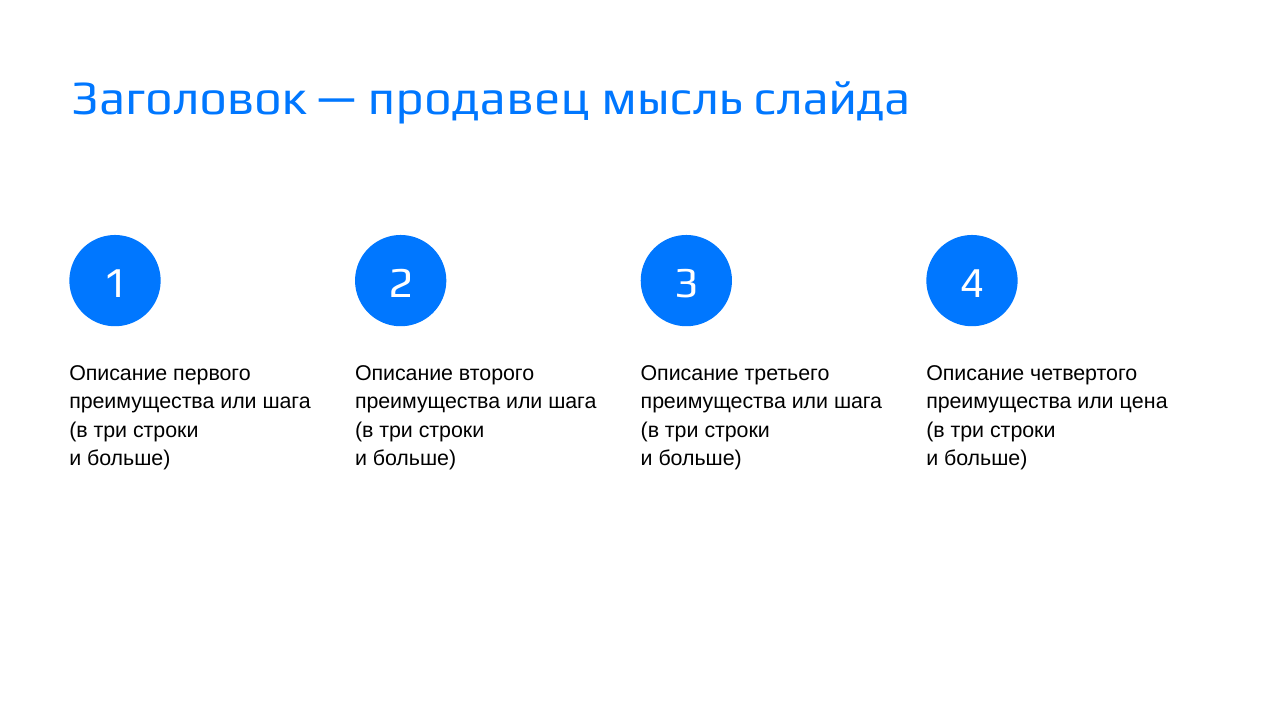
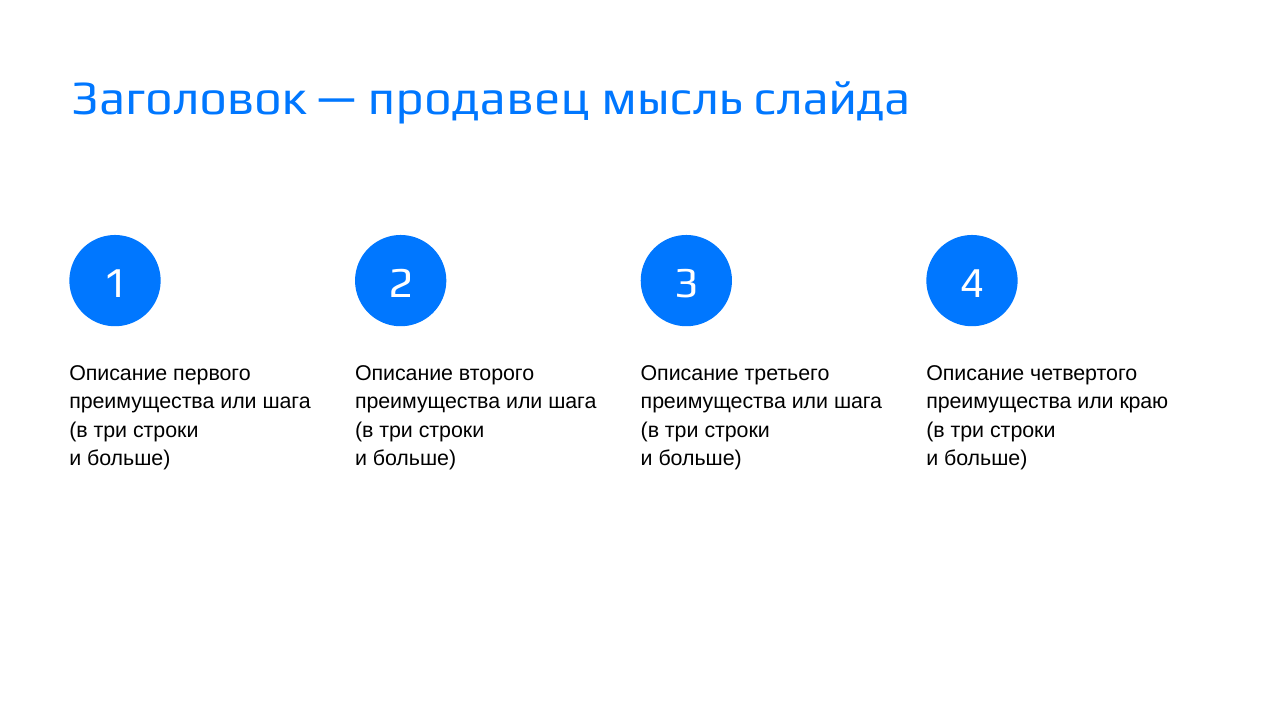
цена: цена -> краю (1144, 402)
